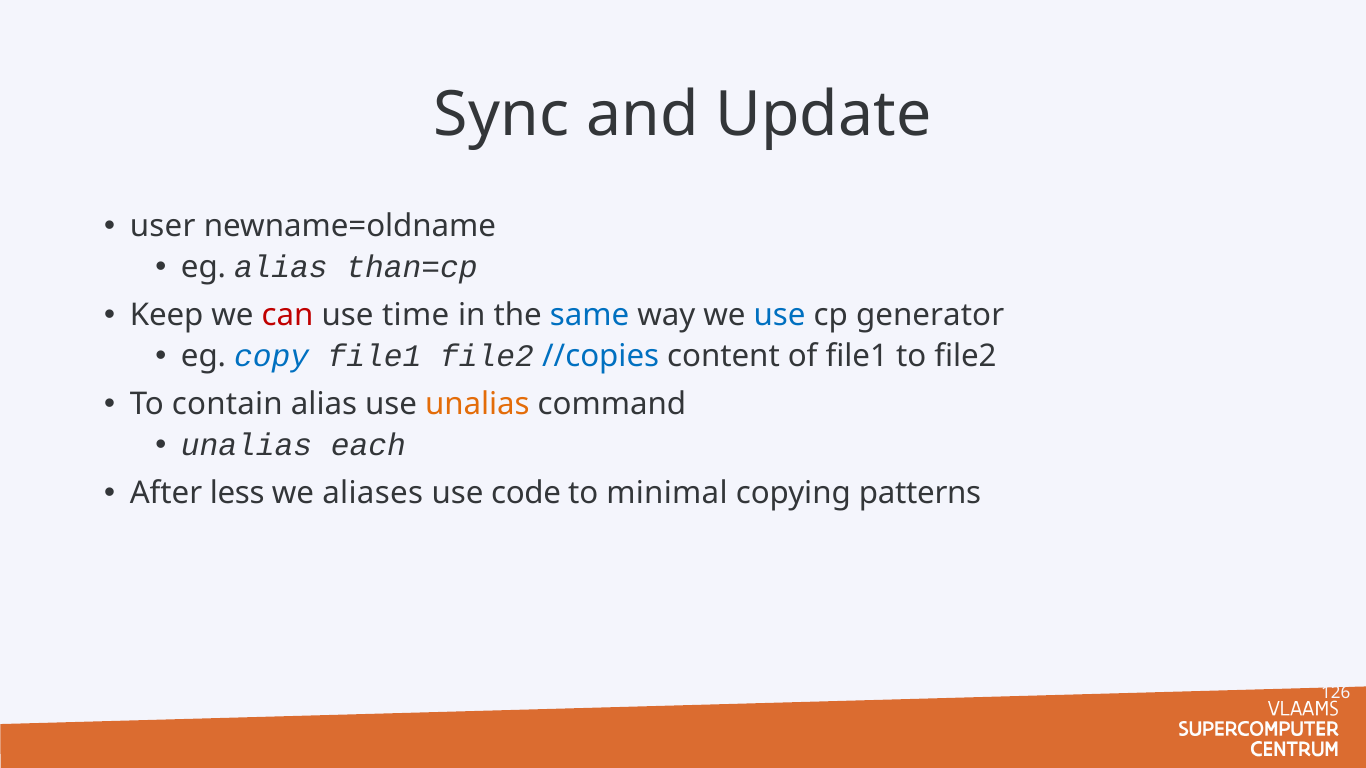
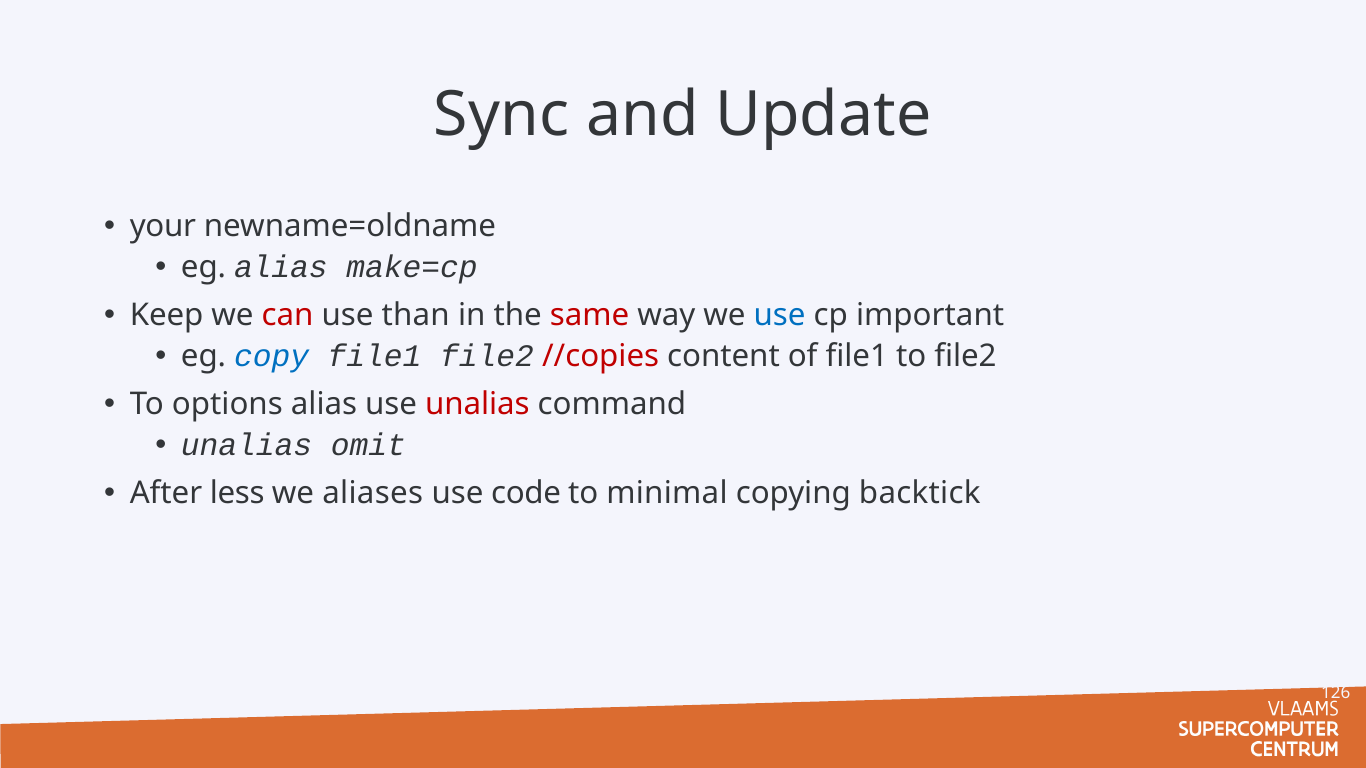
user: user -> your (163, 226)
than=cp: than=cp -> make=cp (412, 267)
time: time -> than (416, 315)
same colour: blue -> red (590, 315)
generator: generator -> important (930, 315)
//copies colour: blue -> red (601, 356)
contain: contain -> options (227, 404)
unalias colour: orange -> red (477, 404)
each: each -> omit (368, 445)
patterns: patterns -> backtick (920, 493)
